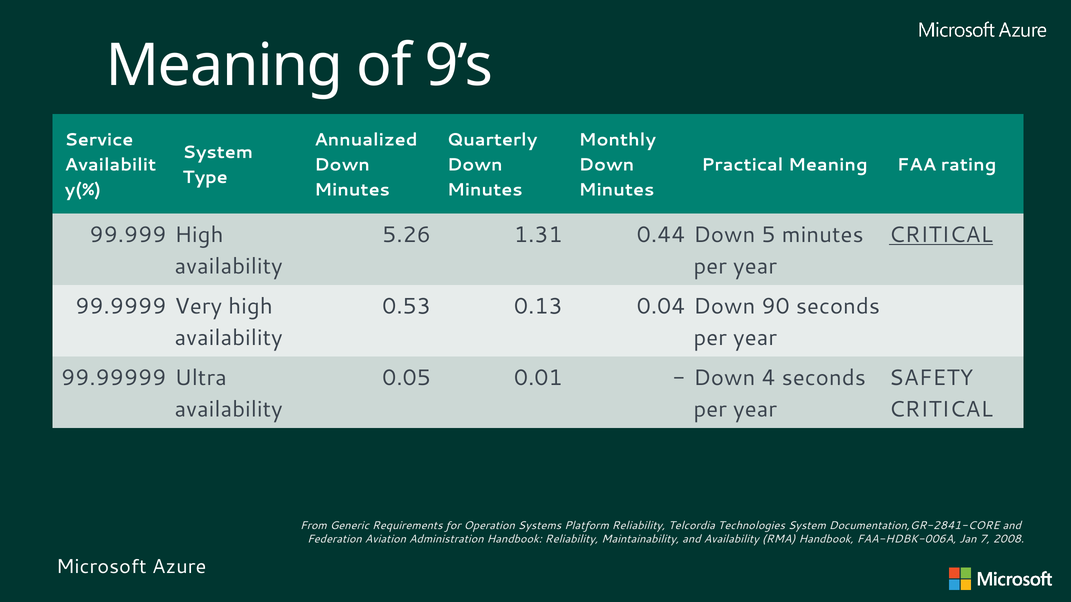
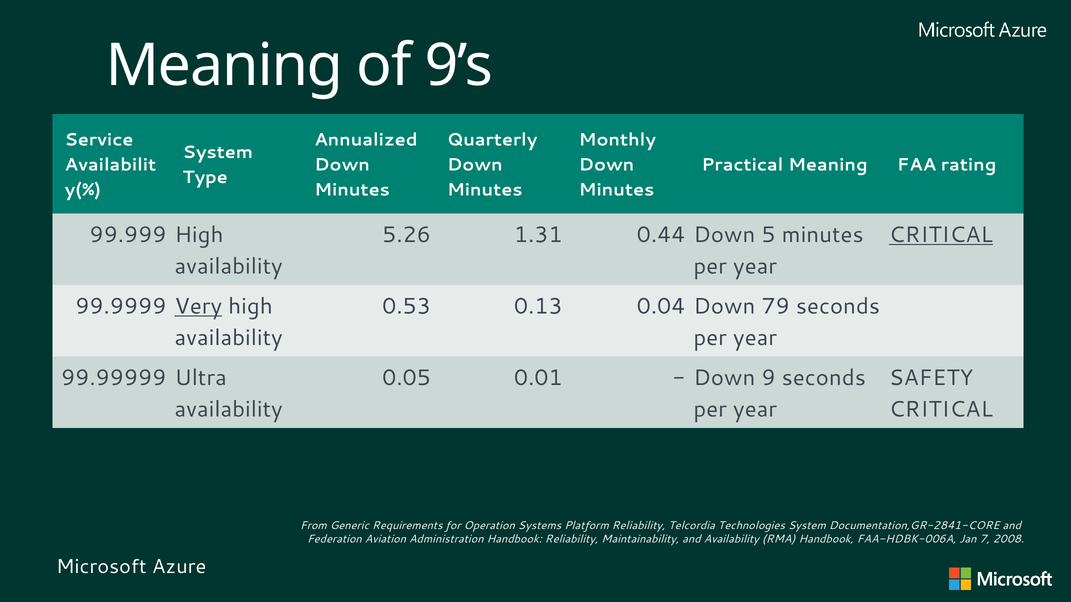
Very underline: none -> present (198, 307)
90: 90 -> 79 (776, 307)
4: 4 -> 9 (769, 378)
